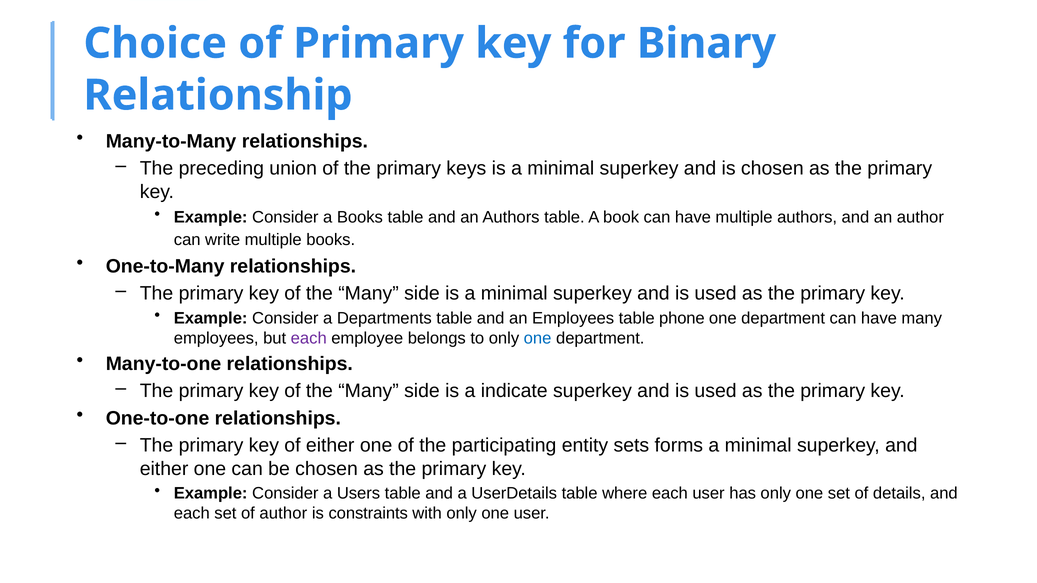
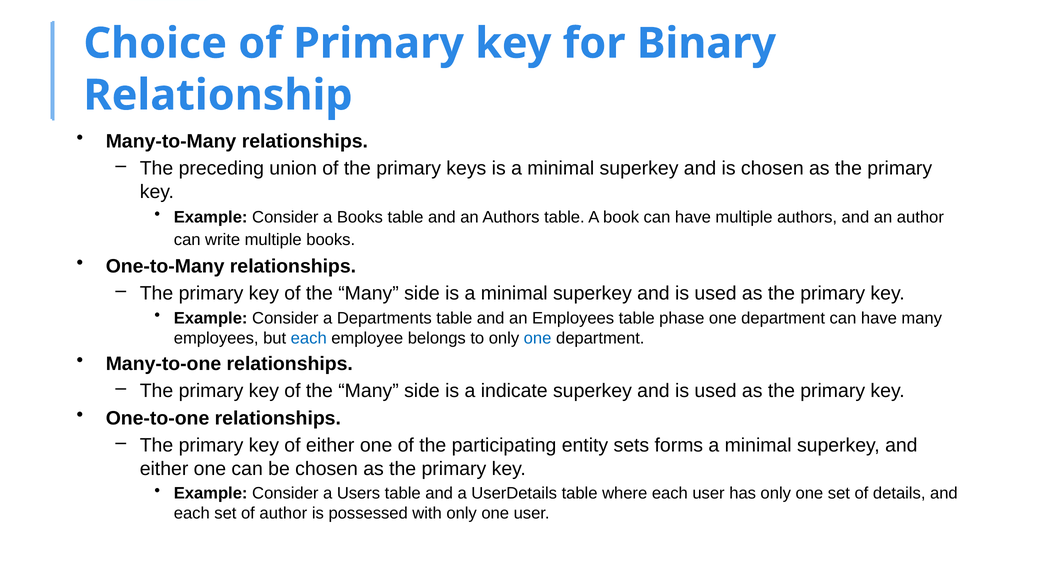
phone: phone -> phase (682, 318)
each colour: purple -> blue (309, 338)
constraints: constraints -> possessed (368, 514)
